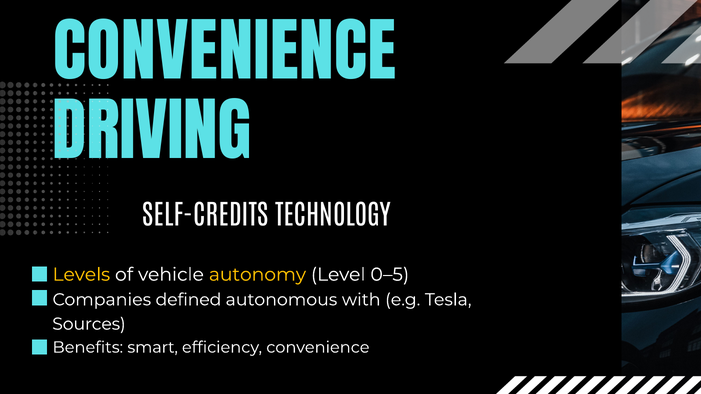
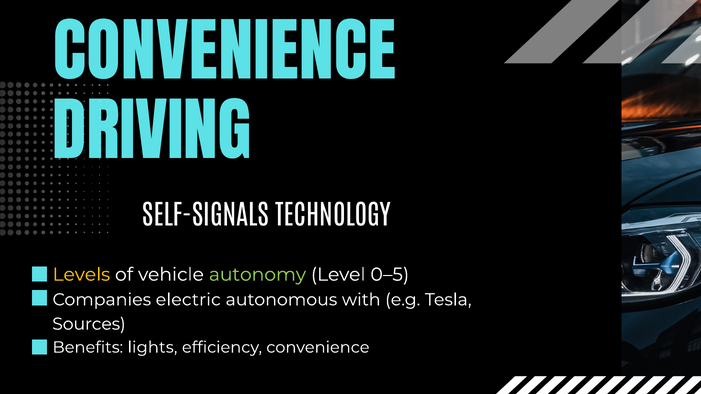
SELF-CREDITS: SELF-CREDITS -> SELF-SIGNALS (206, 217)
autonomy colour: yellow -> light green (257, 275)
defined: defined -> electric (188, 300)
smart: smart -> lights (152, 348)
